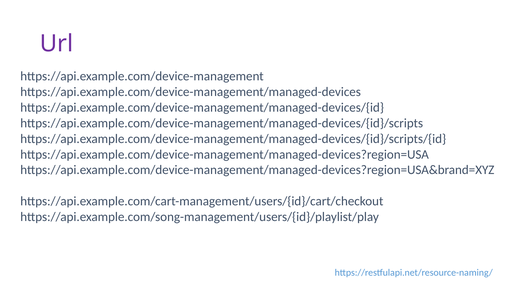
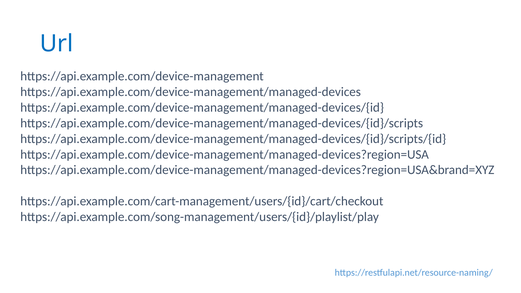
Url colour: purple -> blue (56, 44)
